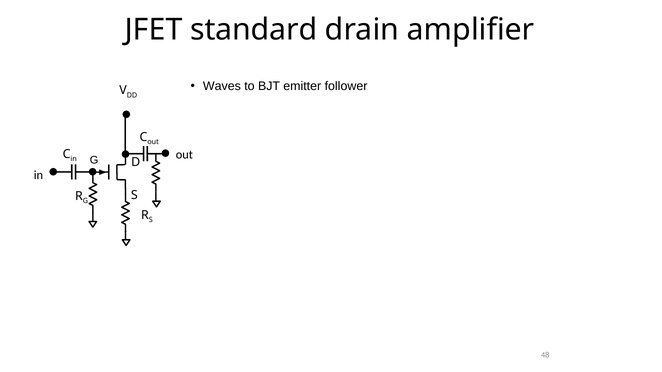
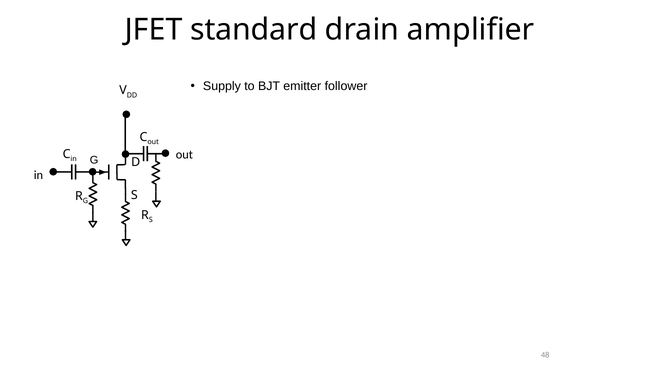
Waves: Waves -> Supply (222, 86)
